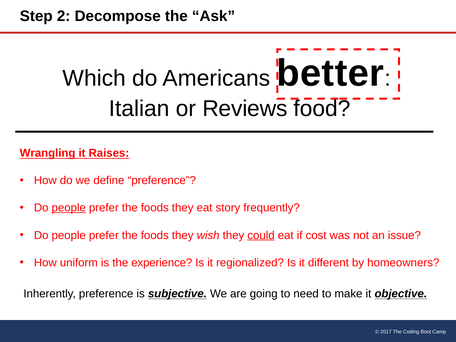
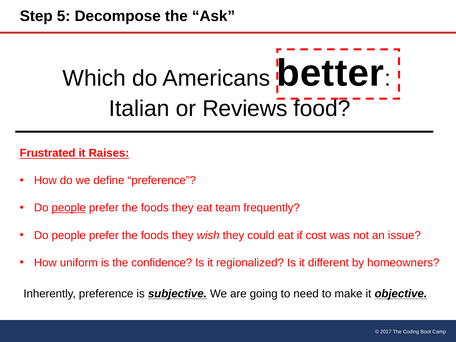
2: 2 -> 5 (64, 16)
Wrangling: Wrangling -> Frustrated (48, 153)
story: story -> team (228, 208)
could underline: present -> none (261, 235)
experience: experience -> confidence (162, 263)
